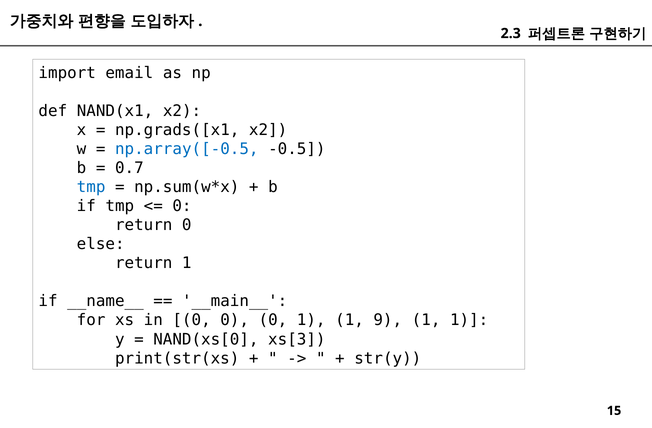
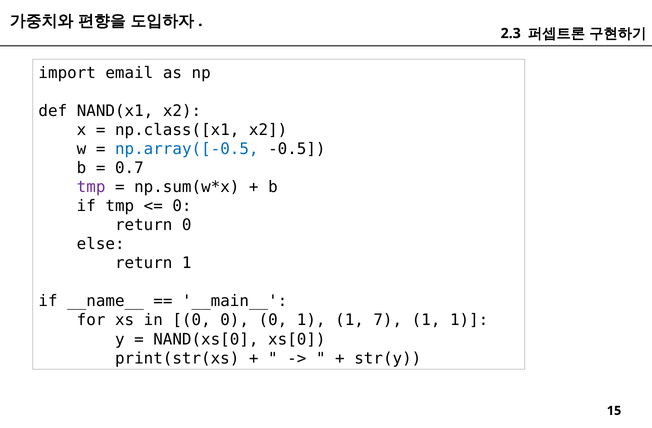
np.grads([x1: np.grads([x1 -> np.class([x1 (177, 130)
tmp colour: blue -> purple (91, 187)
9: 9 -> 7 (388, 320)
xs[3: xs[3 -> xs[0 (297, 339)
